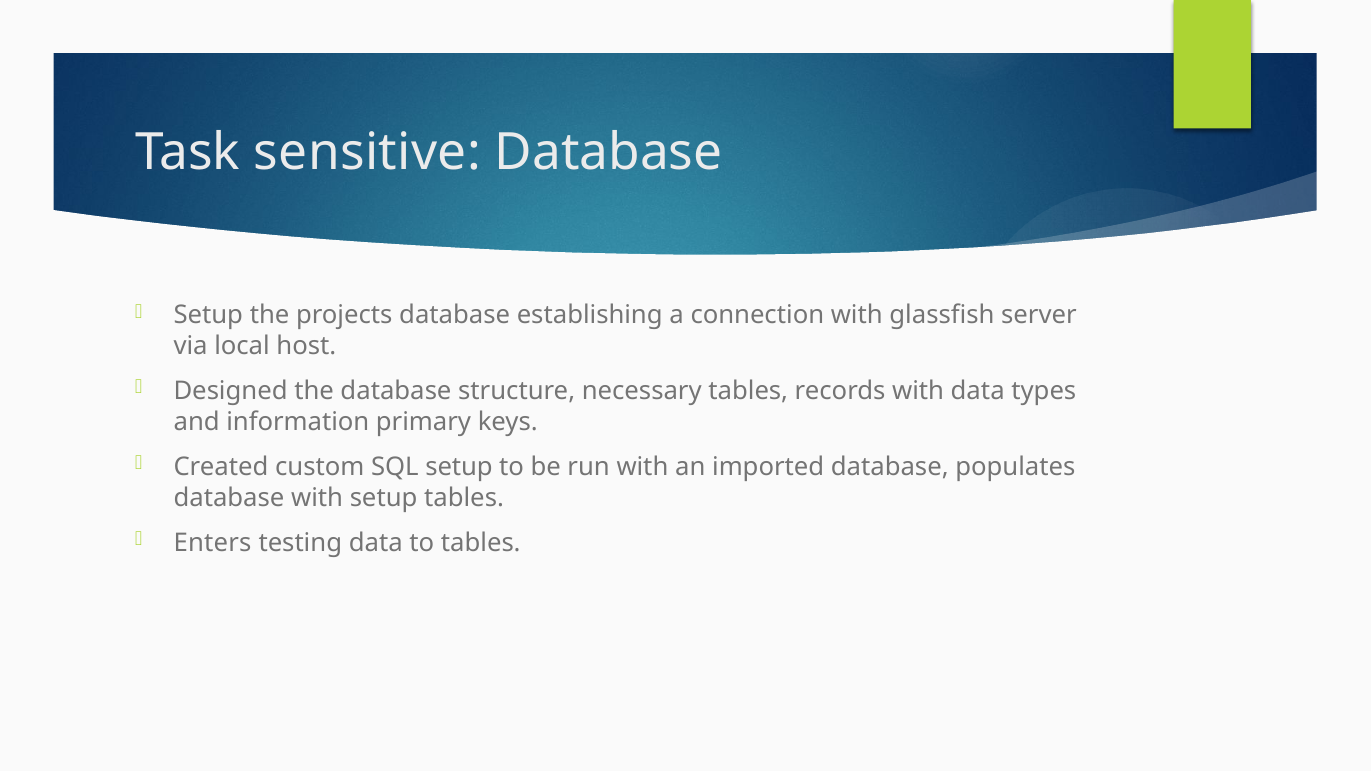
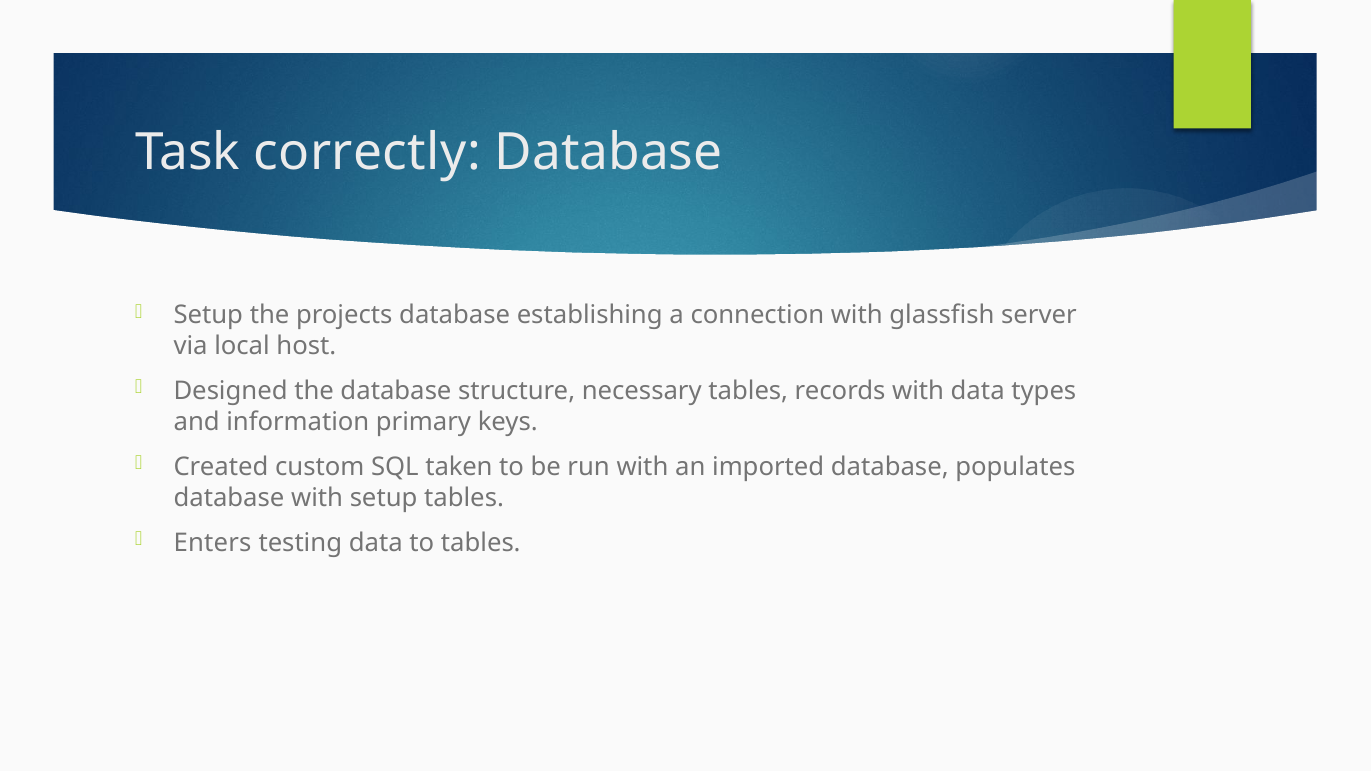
sensitive: sensitive -> correctly (367, 153)
SQL setup: setup -> taken (459, 467)
